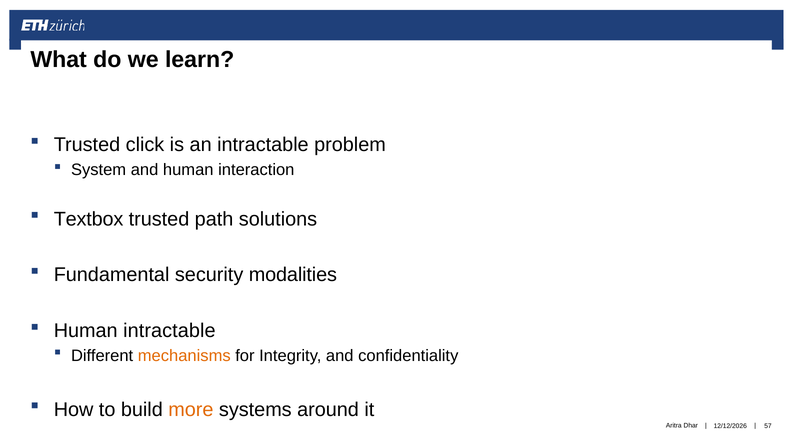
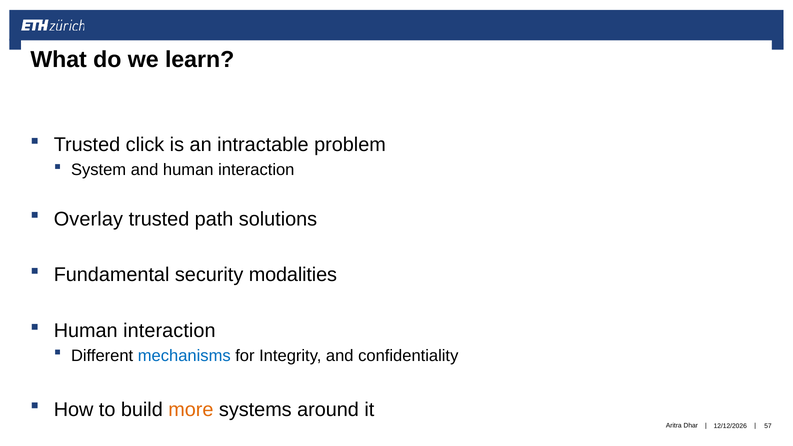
Textbox: Textbox -> Overlay (88, 219)
intractable: intractable -> interaction (169, 331)
mechanisms colour: orange -> blue (184, 356)
